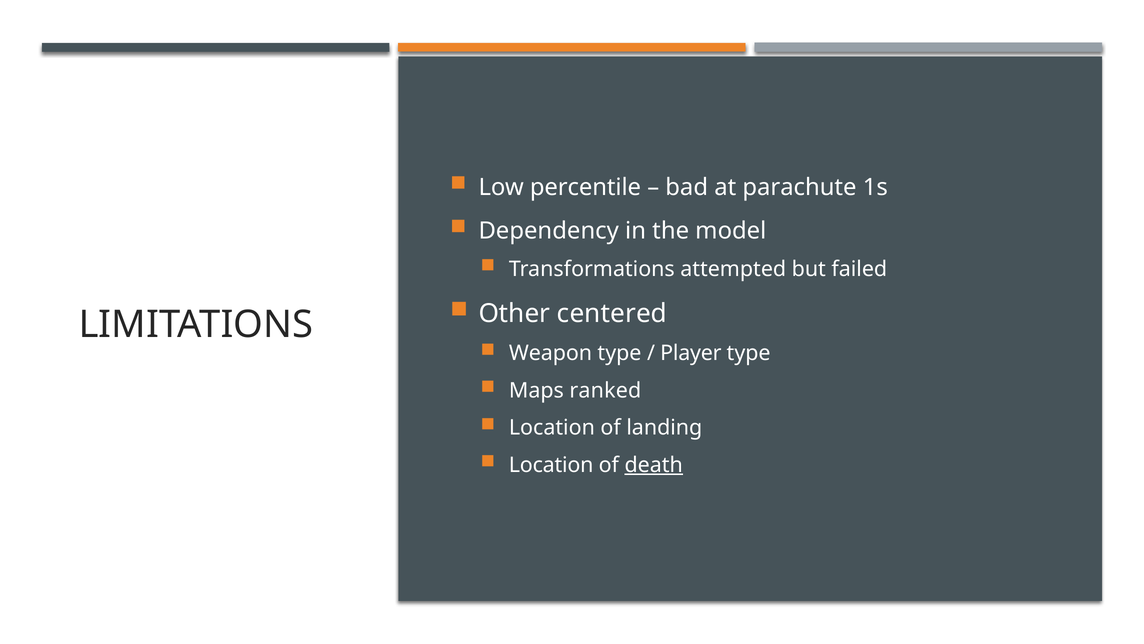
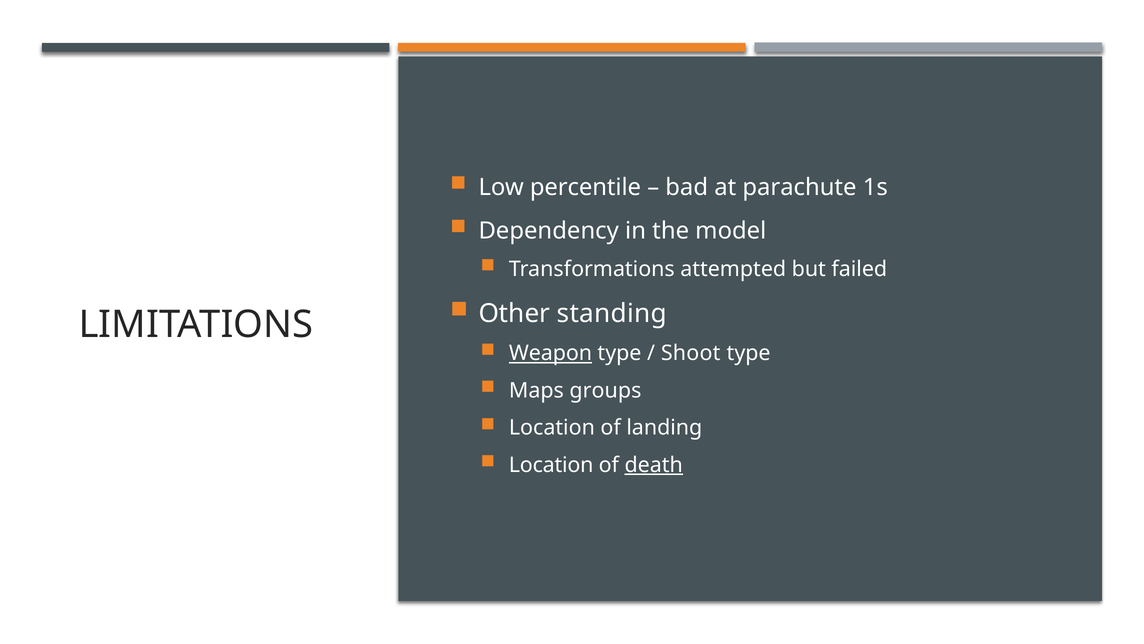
centered: centered -> standing (612, 313)
Weapon underline: none -> present (550, 353)
Player: Player -> Shoot (691, 353)
ranked: ranked -> groups (605, 390)
